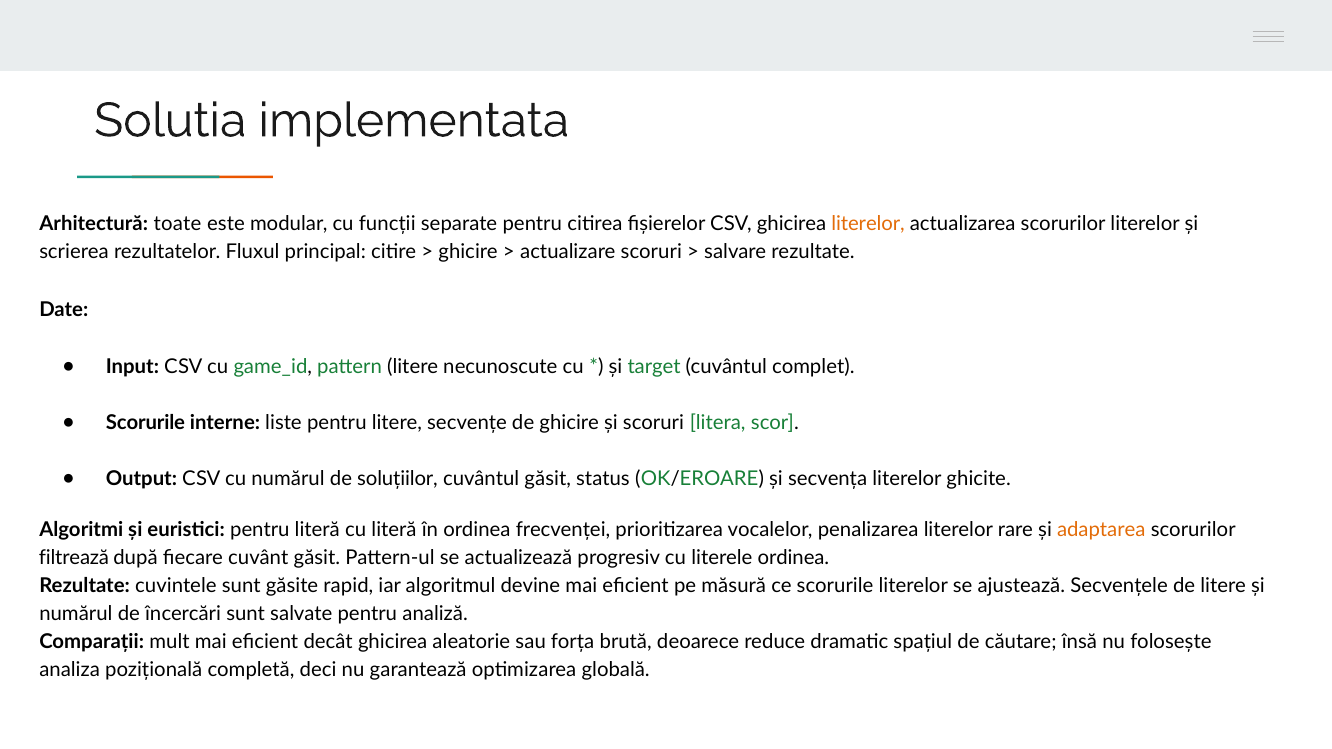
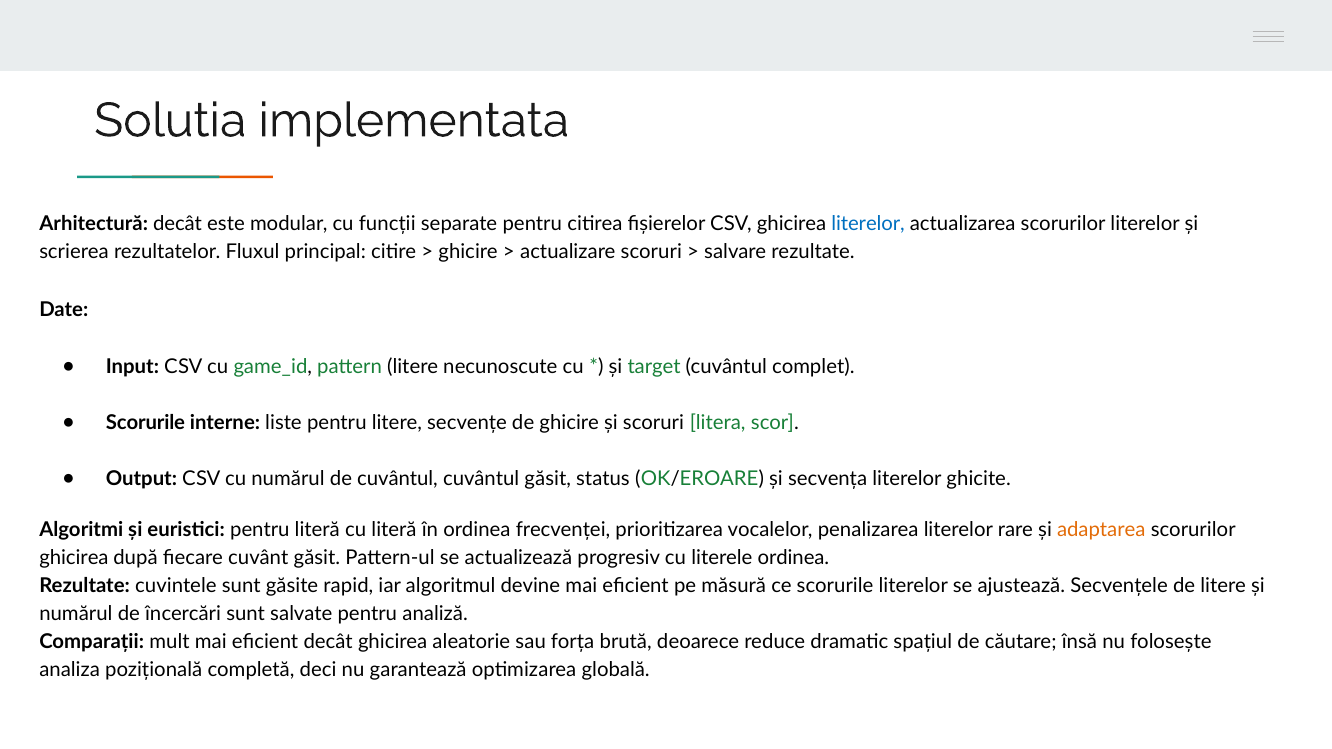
Arhitectură toate: toate -> decât (178, 224)
literelor colour: orange -> blue (868, 224)
de soluțiilor: soluțiilor -> cuvântul (397, 479)
filtrează: filtrează -> ghicirea (74, 558)
